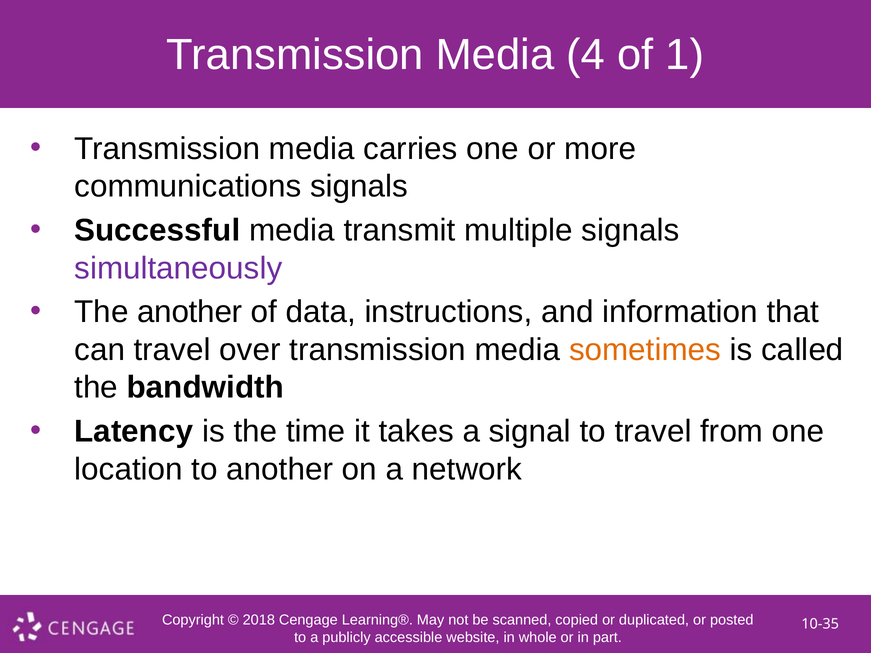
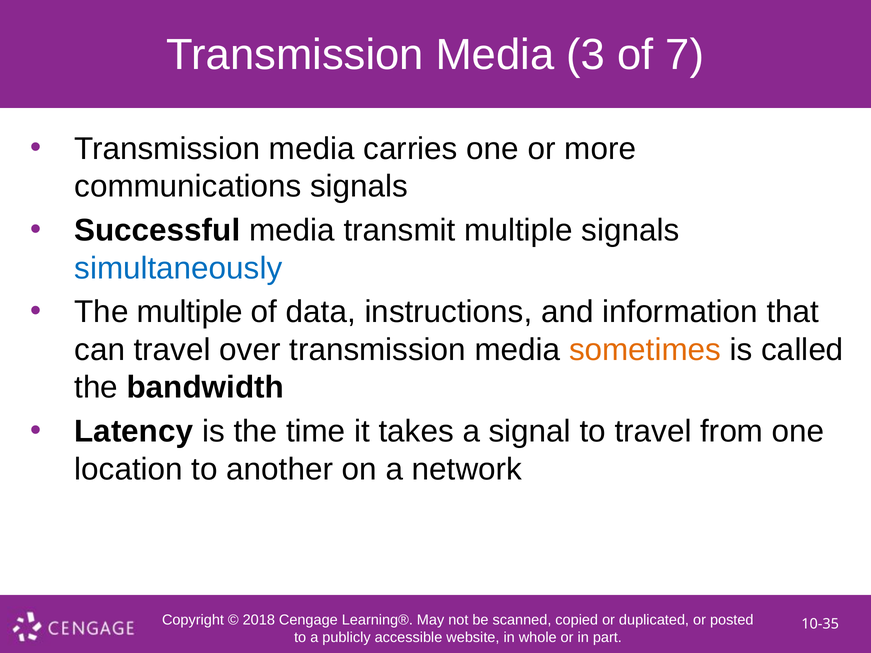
4: 4 -> 3 (586, 55)
1: 1 -> 7 (685, 55)
simultaneously colour: purple -> blue (178, 268)
The another: another -> multiple (190, 312)
